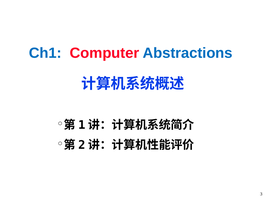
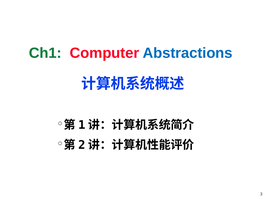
Ch1 colour: blue -> green (45, 53)
